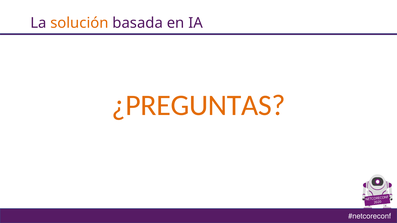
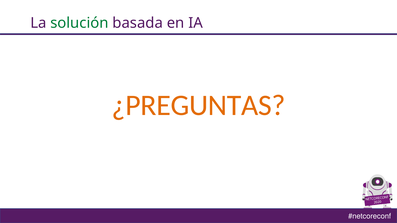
solución colour: orange -> green (79, 23)
